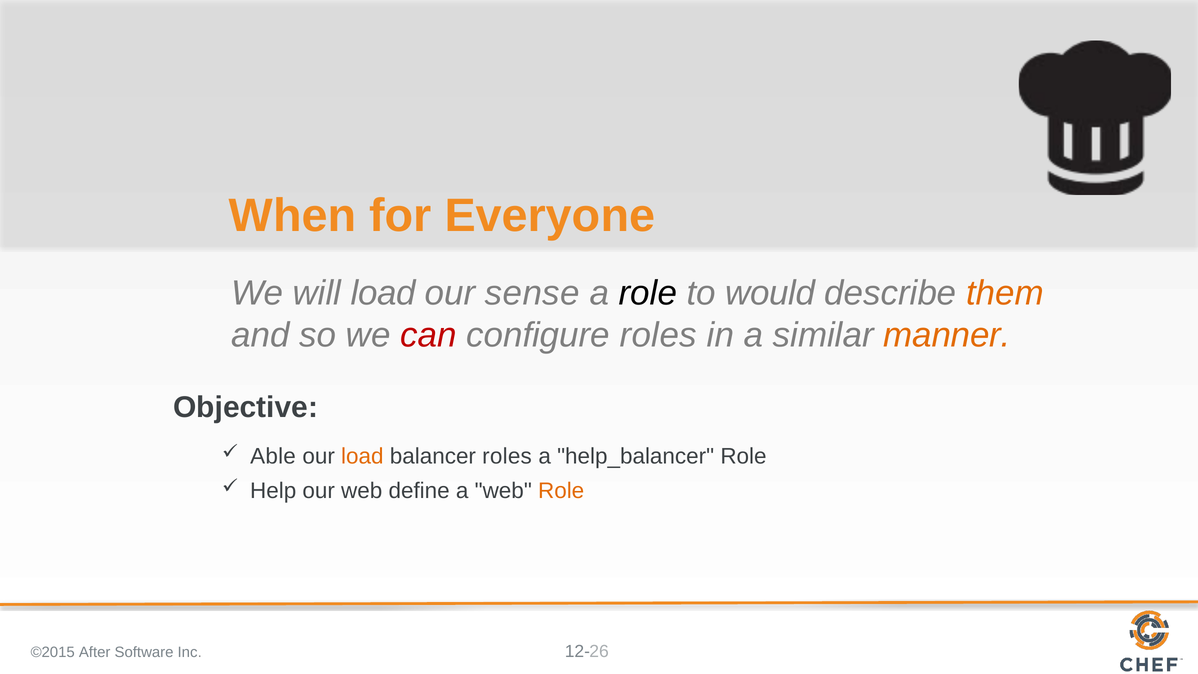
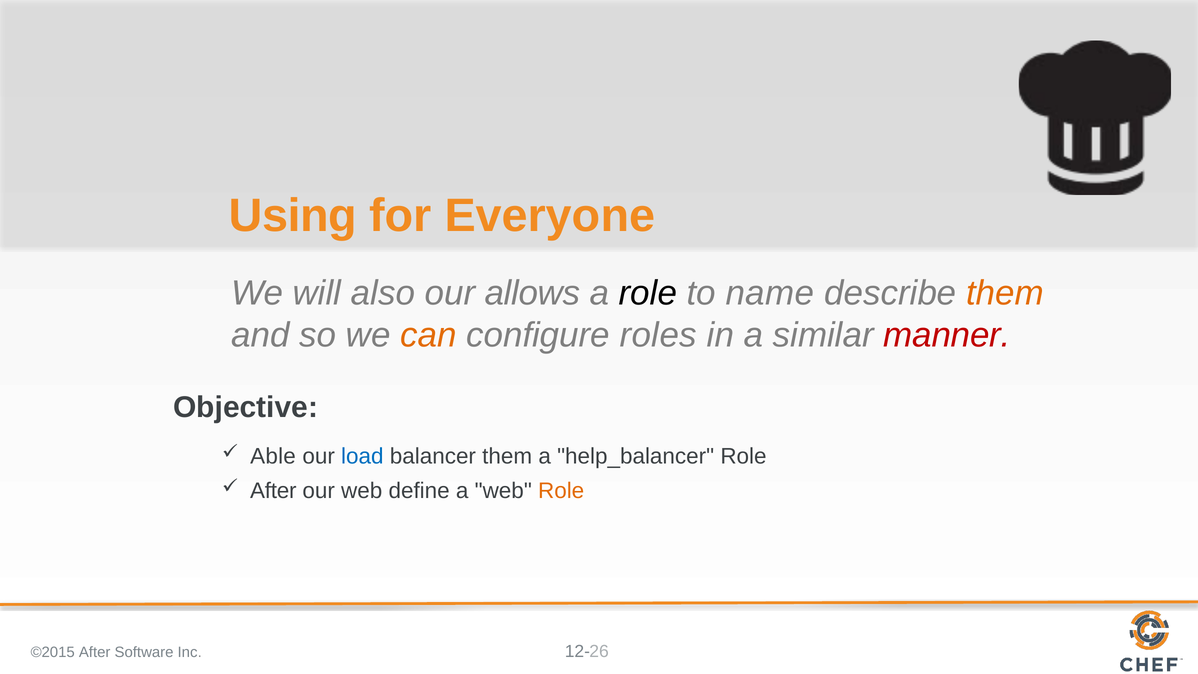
When: When -> Using (293, 216)
will load: load -> also (383, 293)
sense: sense -> allows (533, 293)
would: would -> name (770, 293)
can colour: red -> orange (428, 335)
manner colour: orange -> red (947, 335)
load colour: orange -> blue (362, 456)
balancer roles: roles -> them (507, 456)
Help: Help -> After (273, 491)
